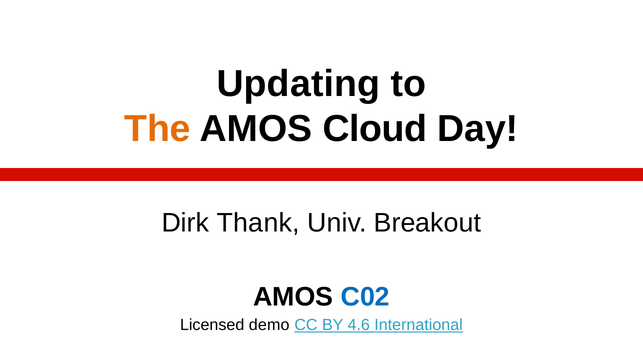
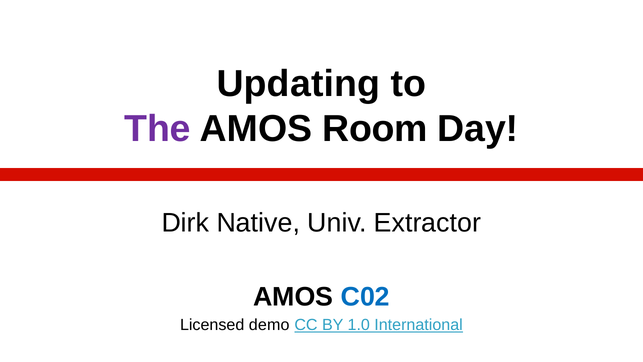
The colour: orange -> purple (157, 129)
Cloud: Cloud -> Room (375, 129)
Thank: Thank -> Native (258, 223)
Breakout: Breakout -> Extractor (427, 223)
4.6: 4.6 -> 1.0 (359, 324)
